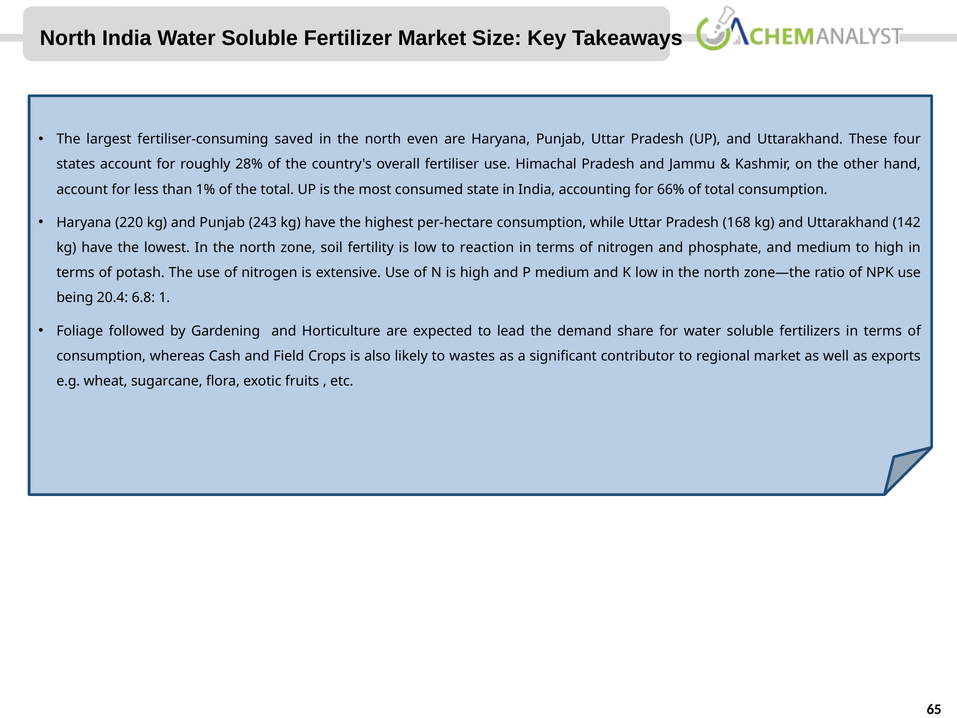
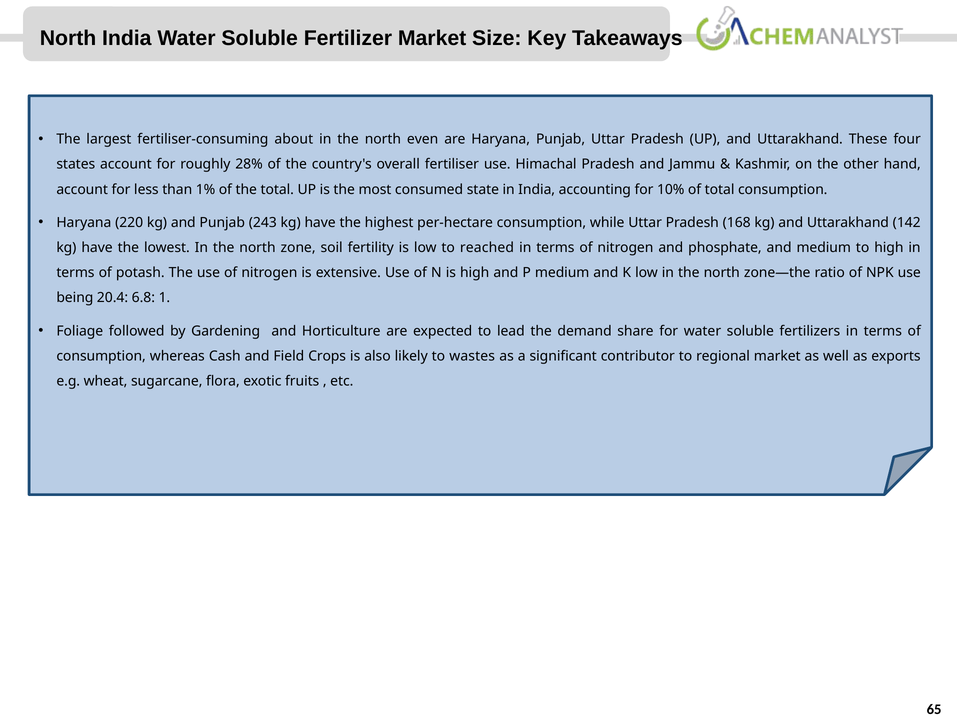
saved: saved -> about (294, 139)
66%: 66% -> 10% (671, 189)
reaction: reaction -> reached (487, 248)
